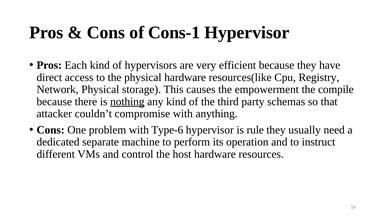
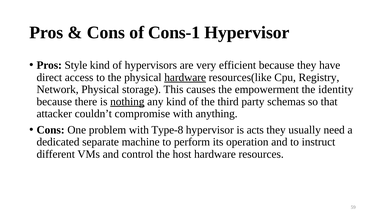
Each: Each -> Style (76, 65)
hardware underline: none -> present (185, 77)
compile: compile -> identity (336, 89)
Type-6: Type-6 -> Type-8 (167, 130)
rule: rule -> acts (255, 130)
